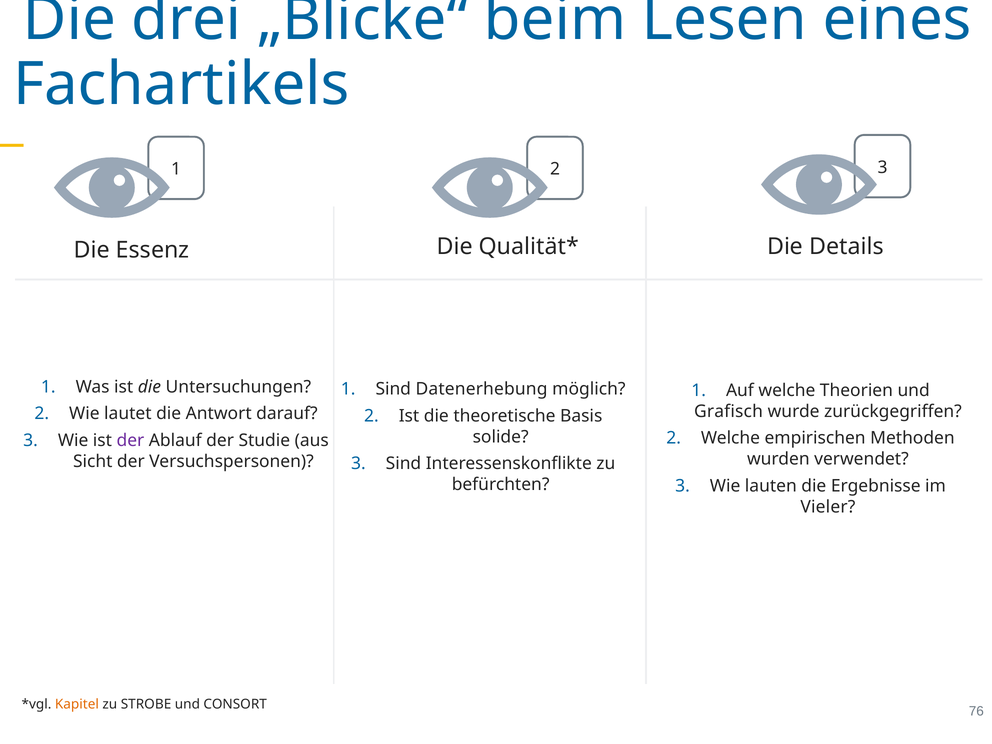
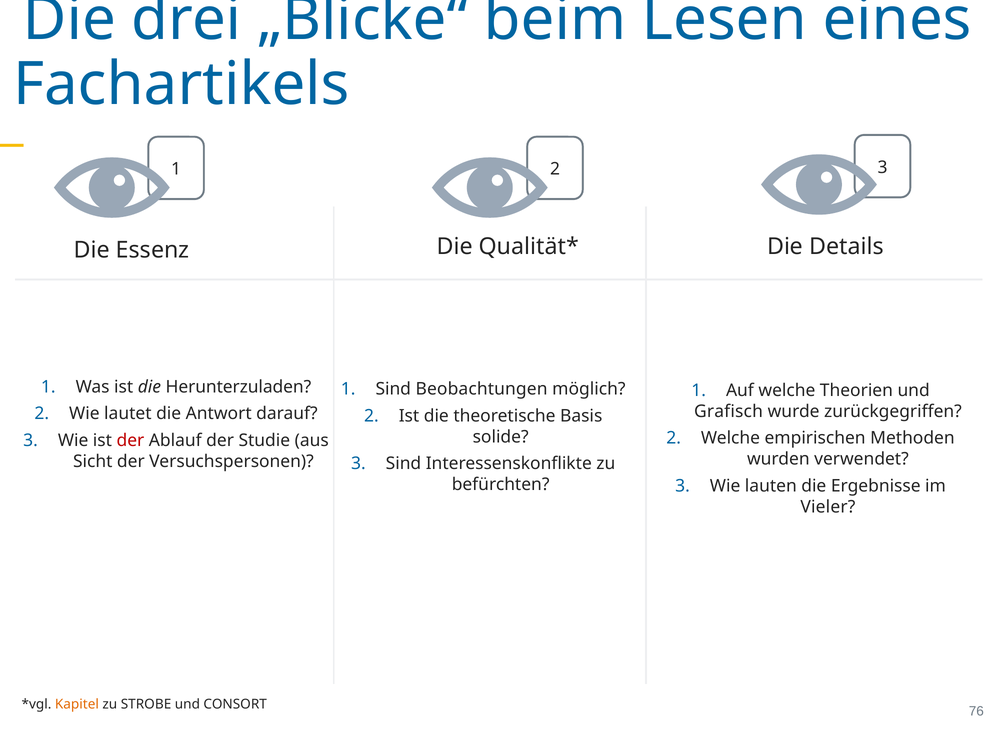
Untersuchungen: Untersuchungen -> Herunterzuladen (238, 387)
Datenerhebung: Datenerhebung -> Beobachtungen (482, 389)
der colour: purple -> red (130, 440)
